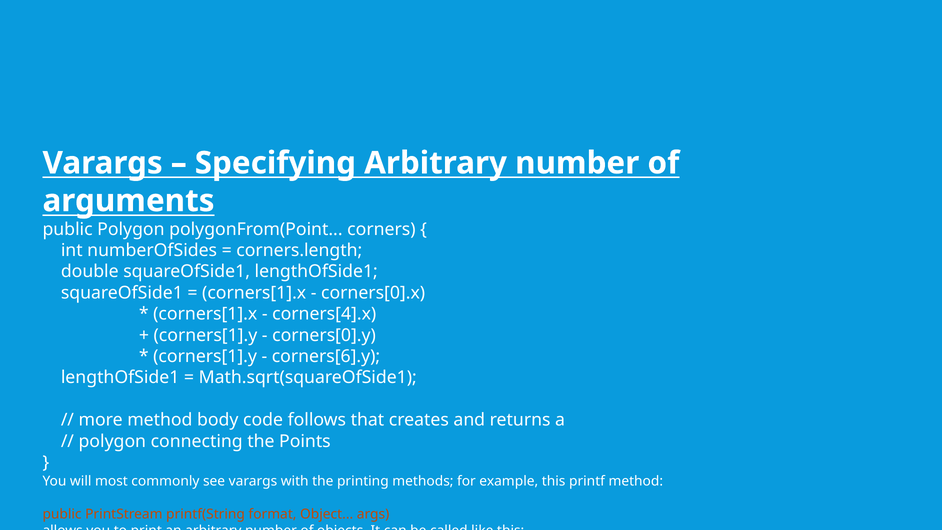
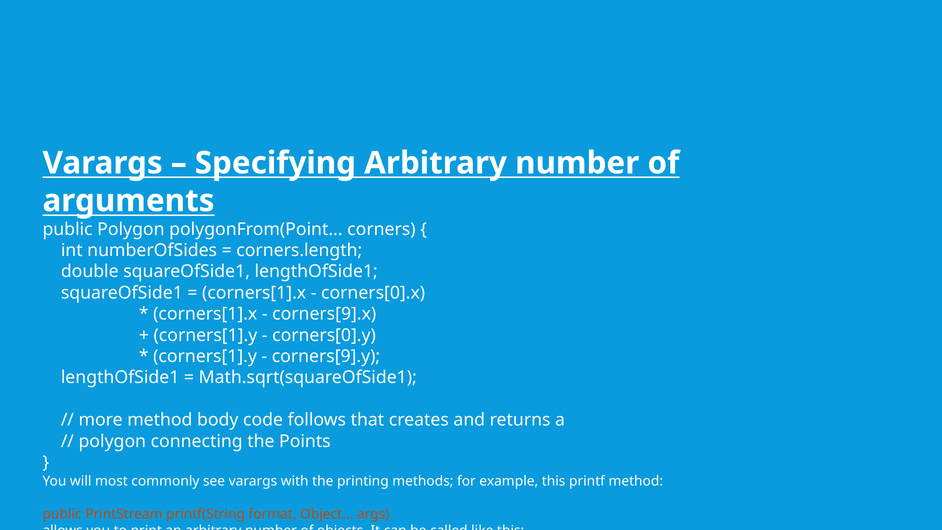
corners[4].x: corners[4].x -> corners[9].x (324, 314)
corners[6].y: corners[6].y -> corners[9].y (326, 356)
